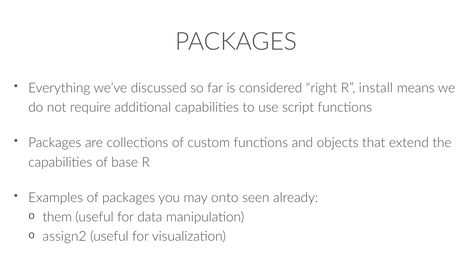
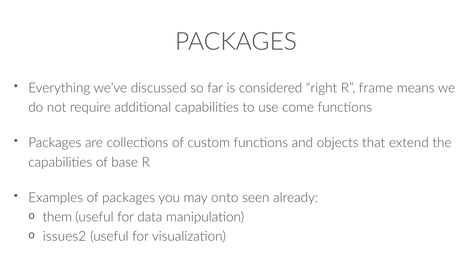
install: install -> frame (376, 88)
script: script -> come (298, 108)
assign2: assign2 -> issues2 (64, 237)
